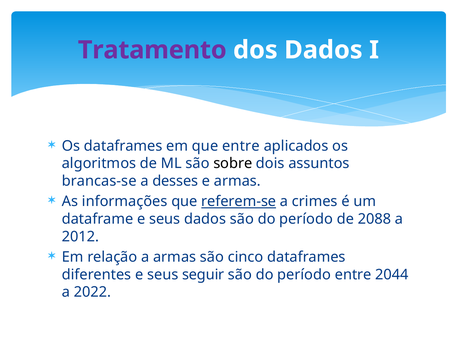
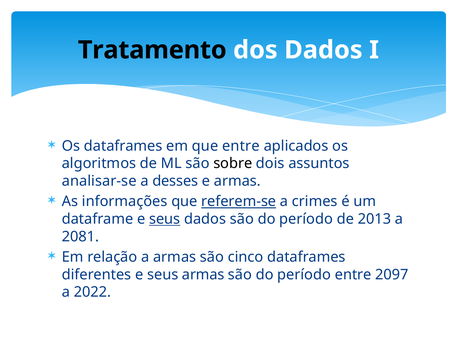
Tratamento colour: purple -> black (152, 50)
brancas-se: brancas-se -> analisar-se (99, 181)
seus underline: none -> present (165, 219)
2088: 2088 -> 2013 (374, 219)
2012: 2012 -> 2081 (80, 236)
seus seguir: seguir -> armas (203, 274)
2044: 2044 -> 2097 (392, 274)
